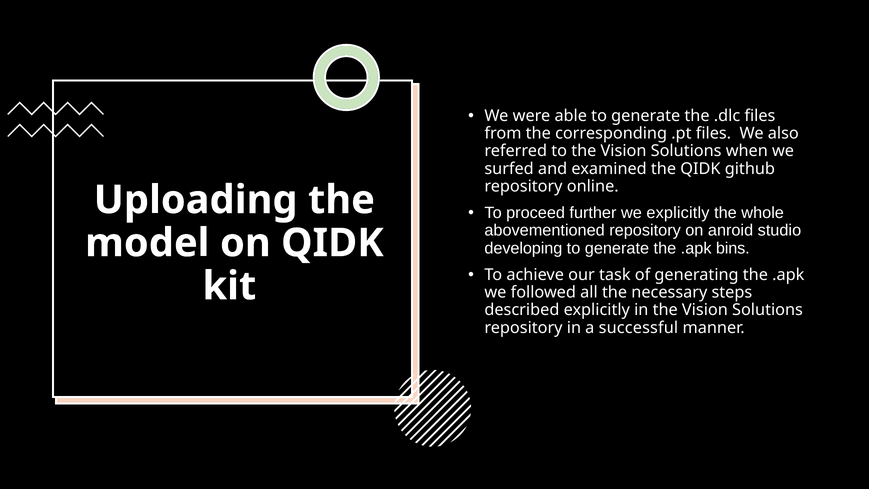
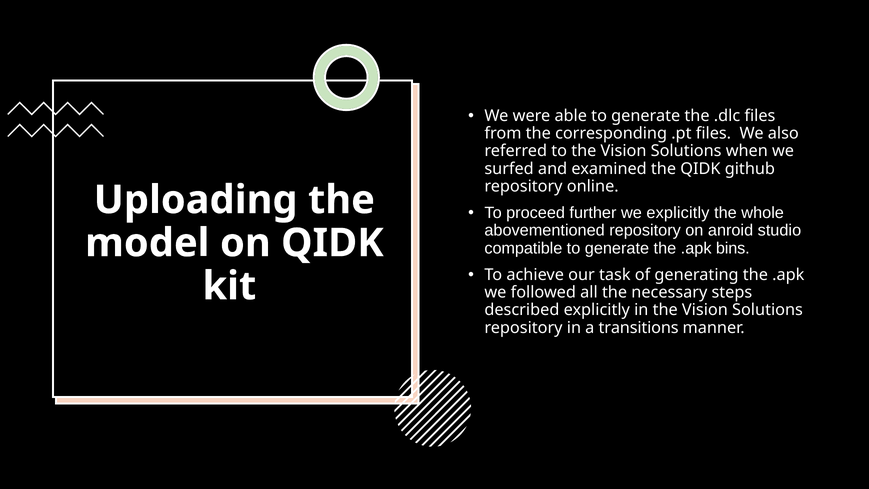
developing: developing -> compatible (523, 248)
successful: successful -> transitions (639, 328)
